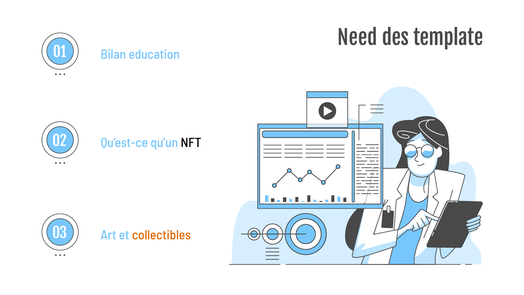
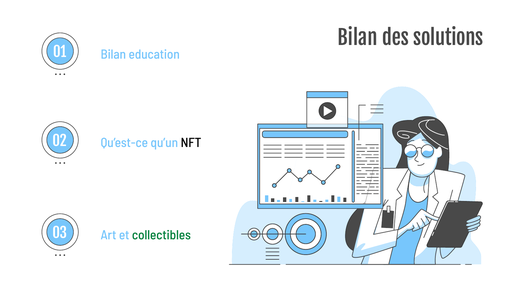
Need: Need -> Bilan (357, 38)
template: template -> solutions (448, 38)
collectibles colour: orange -> green (161, 235)
